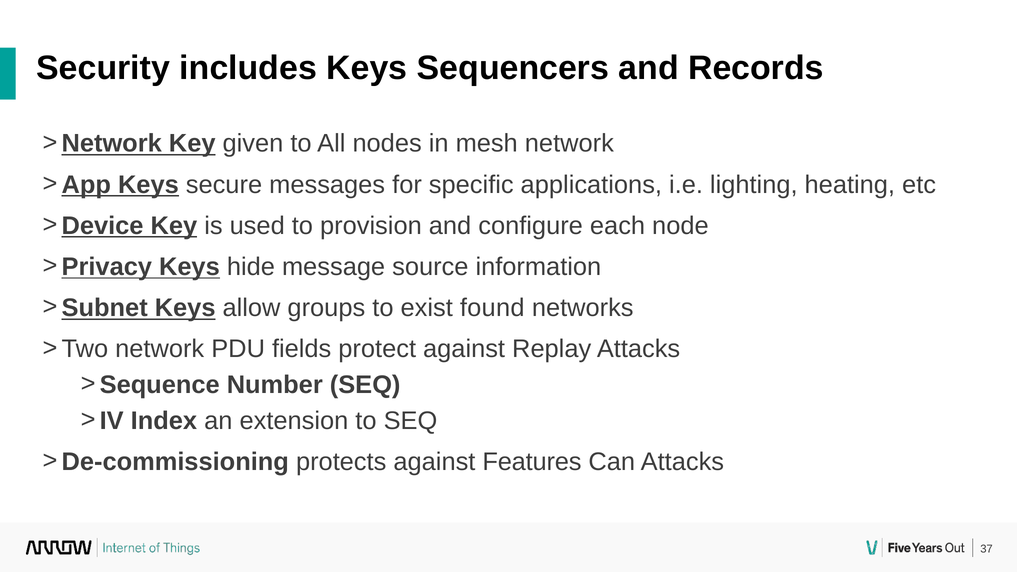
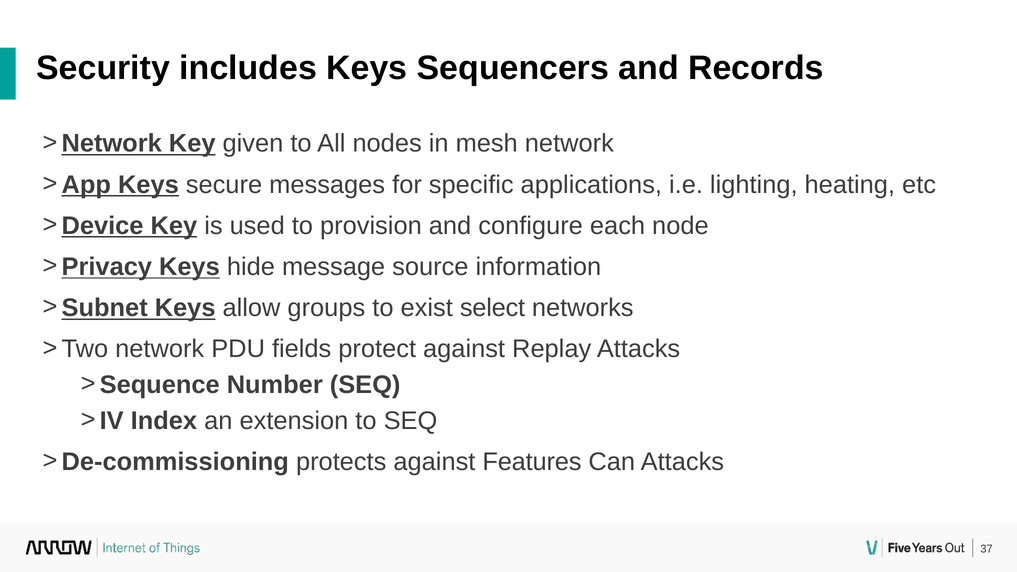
found: found -> select (492, 308)
